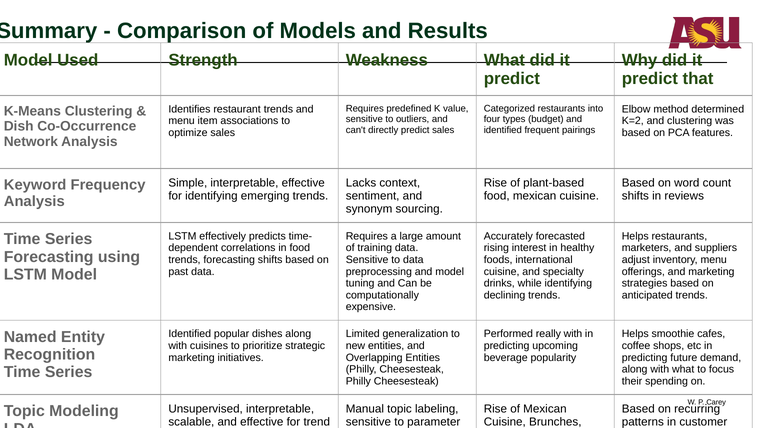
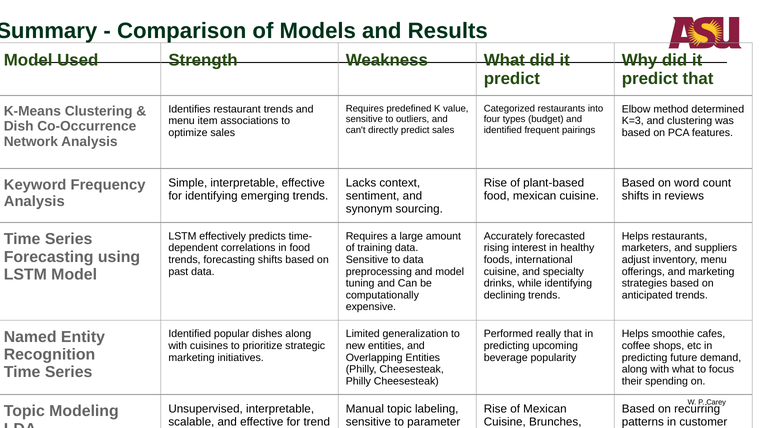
K=2: K=2 -> K=3 (633, 121)
really with: with -> that (573, 334)
